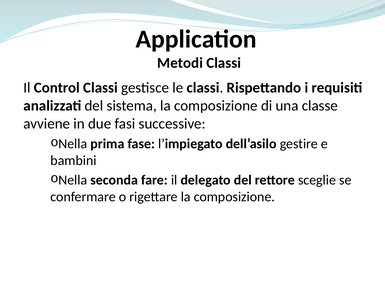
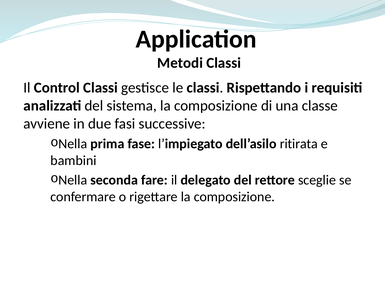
gestire: gestire -> ritirata (299, 144)
